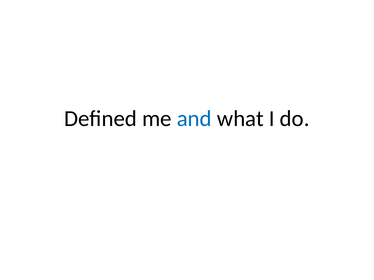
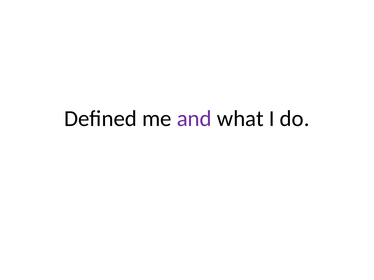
and colour: blue -> purple (194, 119)
